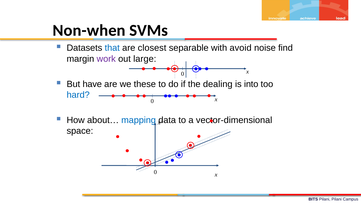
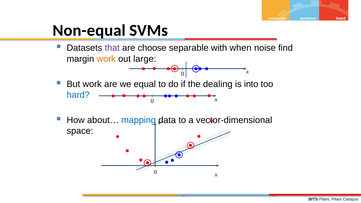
Non-when: Non-when -> Non-equal (89, 30)
that colour: blue -> purple (112, 48)
closest: closest -> choose (152, 48)
avoid: avoid -> when (241, 48)
work colour: purple -> orange (106, 59)
But have: have -> work (92, 84)
these: these -> equal (145, 84)
